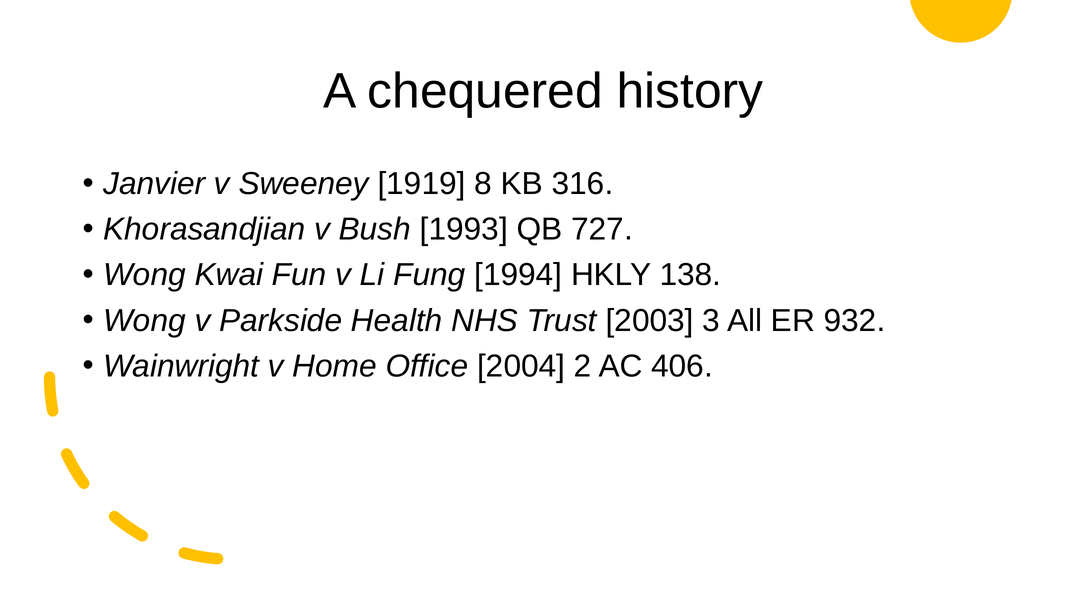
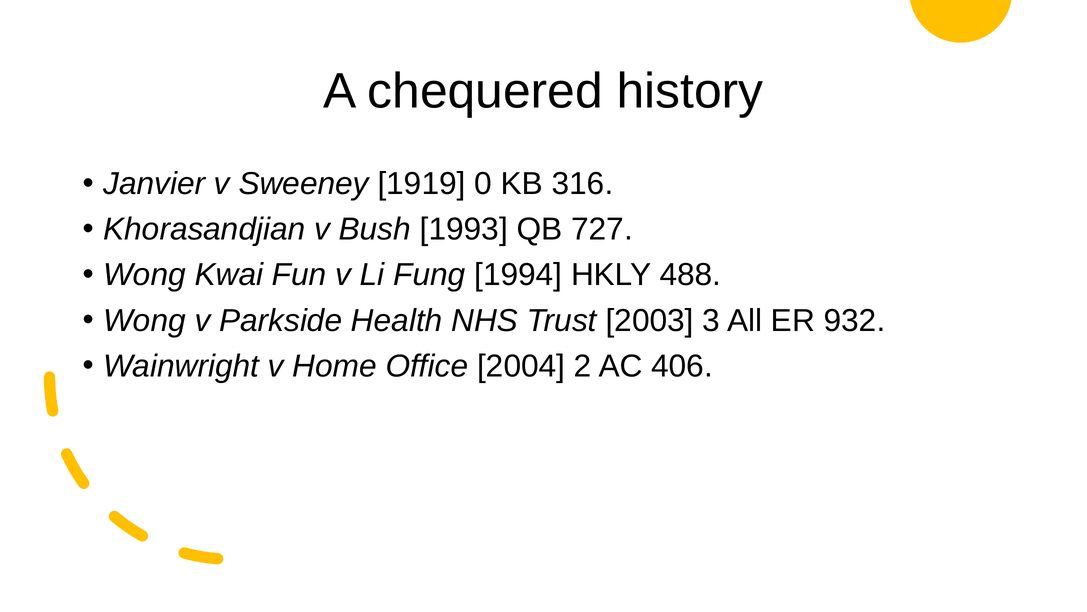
8: 8 -> 0 (483, 184)
138: 138 -> 488 (690, 275)
